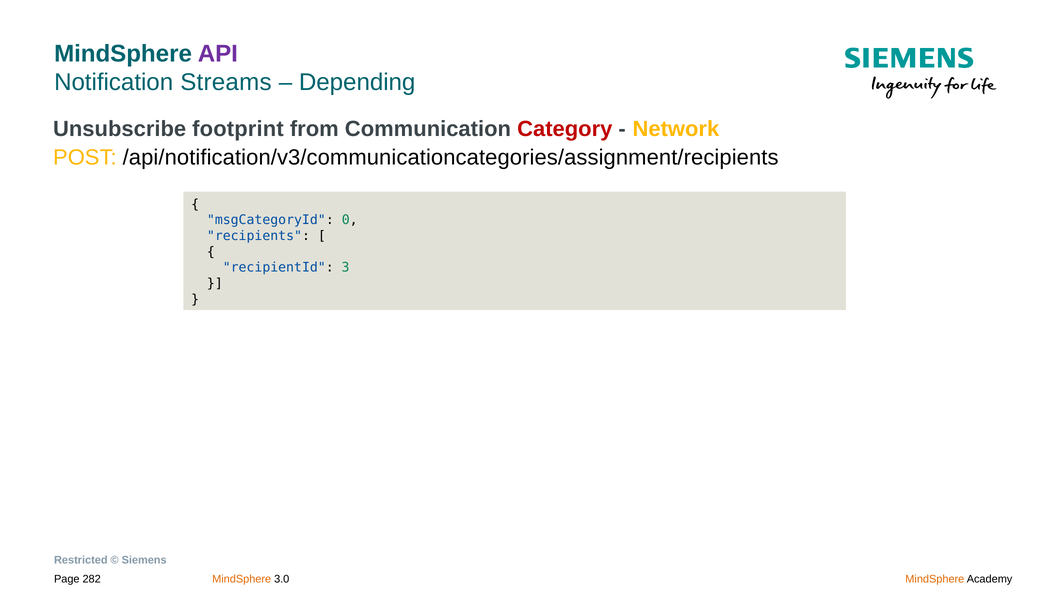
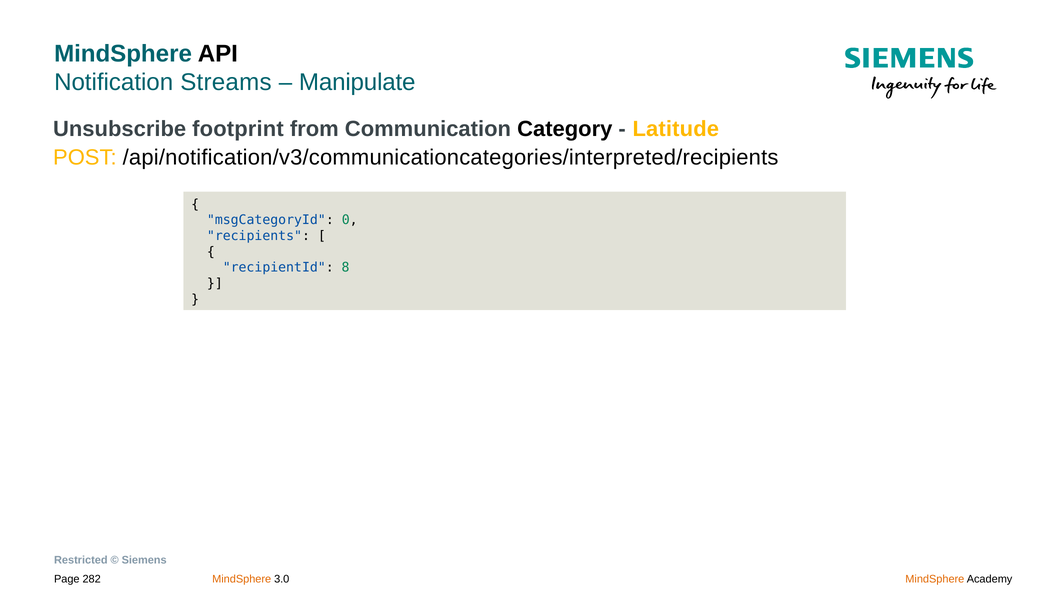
API colour: purple -> black (218, 54)
Depending: Depending -> Manipulate (357, 83)
Category colour: red -> black (565, 129)
Network: Network -> Latitude (676, 129)
/api/notification/v3/communicationcategories/assignment/recipients: /api/notification/v3/communicationcategories/assignment/recipients -> /api/notification/v3/communicationcategories/interpreted/recipients (451, 158)
3: 3 -> 8 (346, 268)
